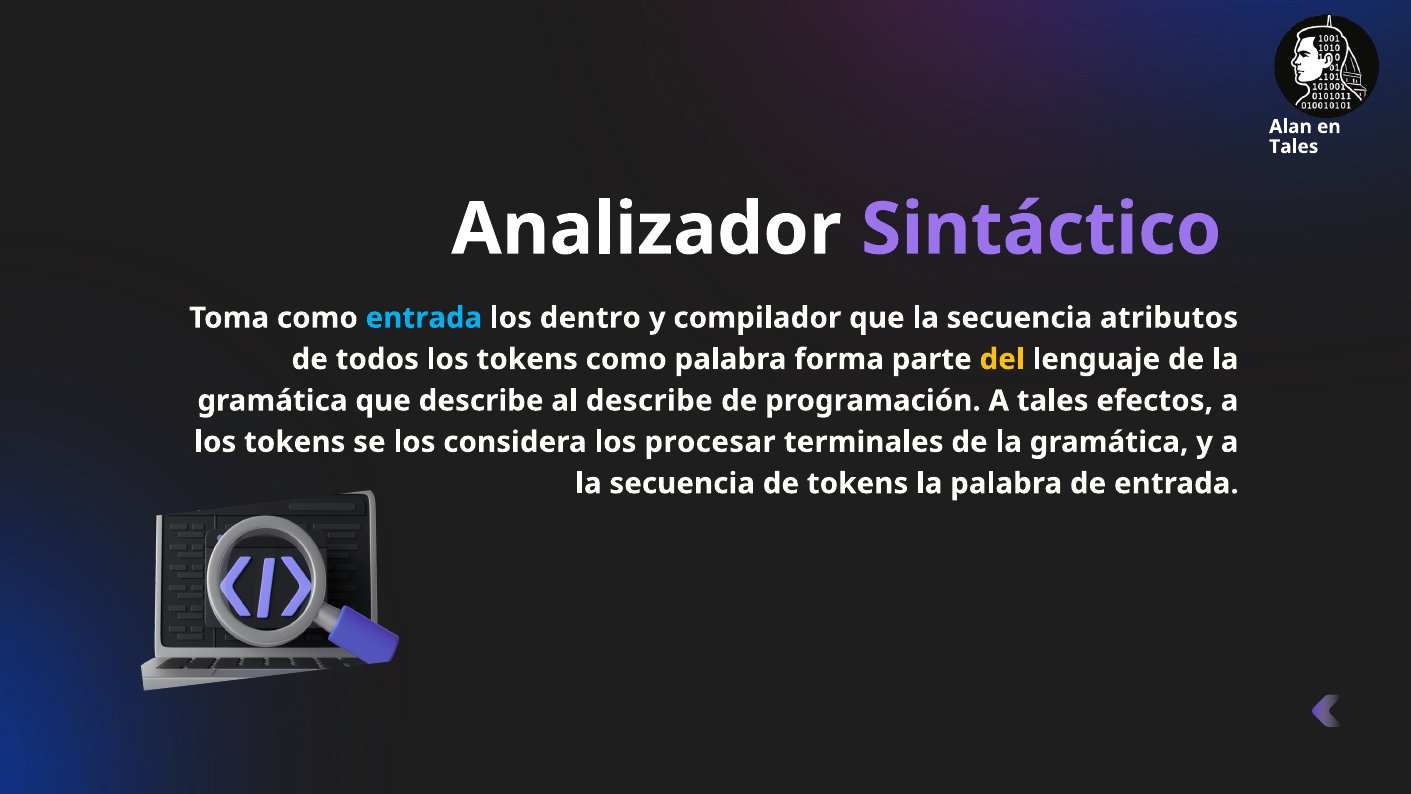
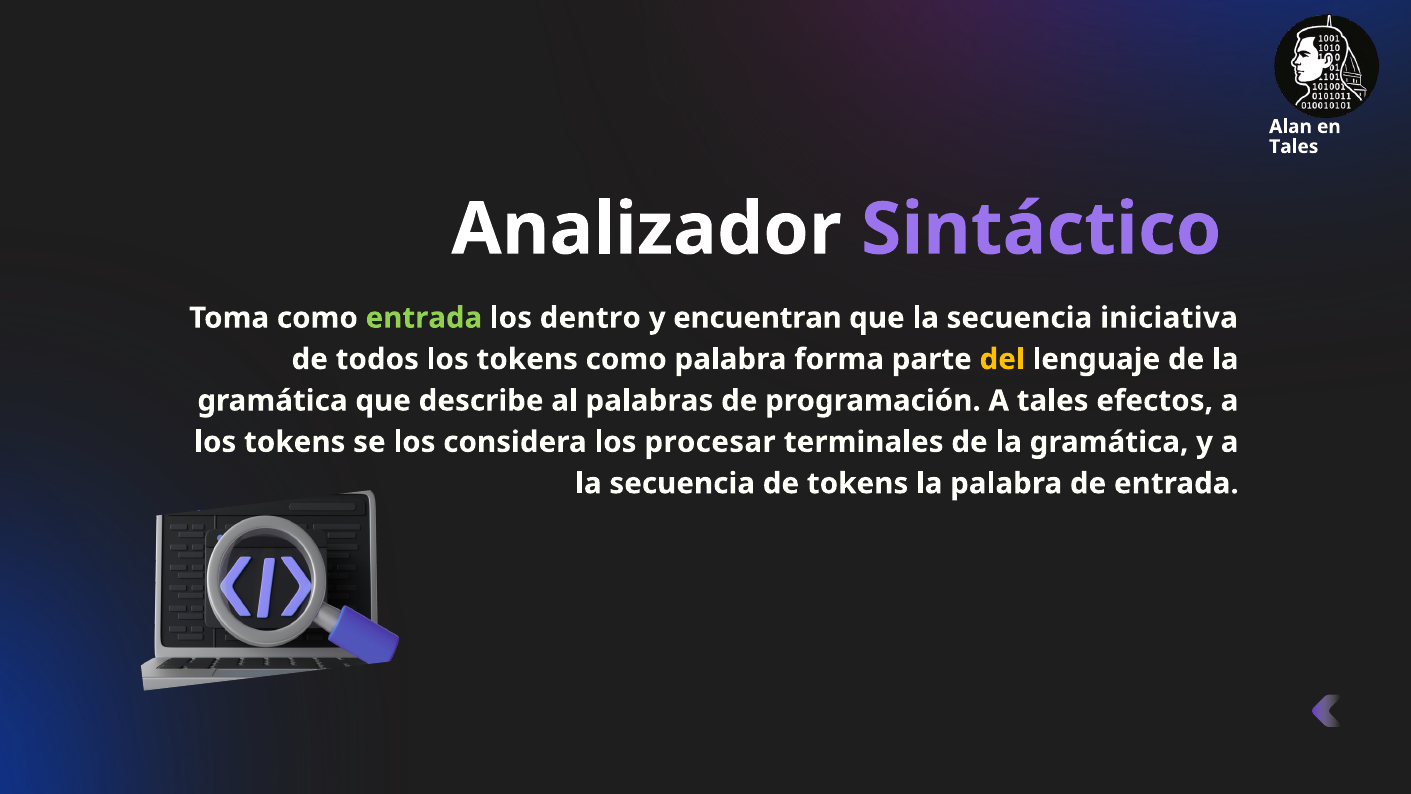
entrada colour: light blue -> light green (424, 318)
compilador: compilador -> encuentran (757, 318)
atributos: atributos -> iniciativa (1169, 318)
al describe: describe -> palabras (649, 401)
